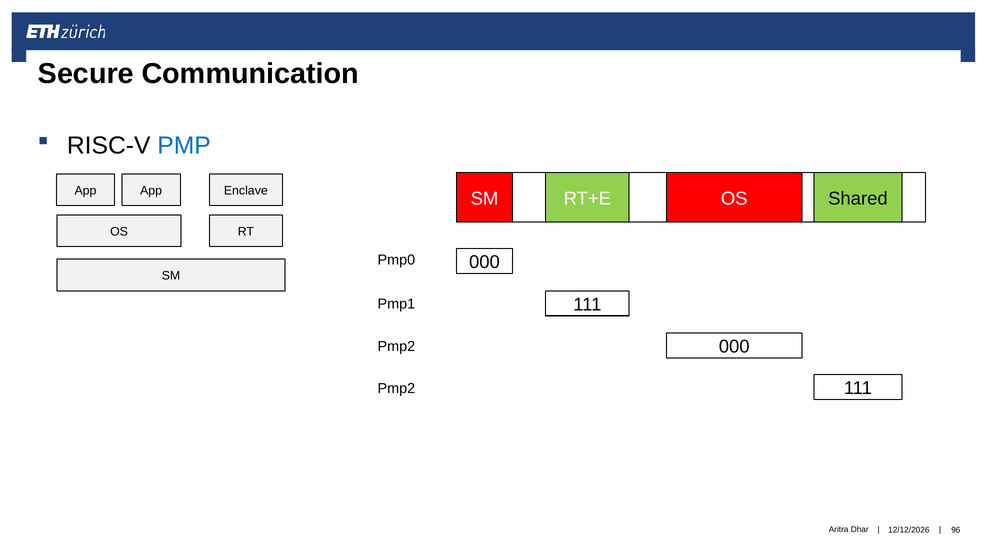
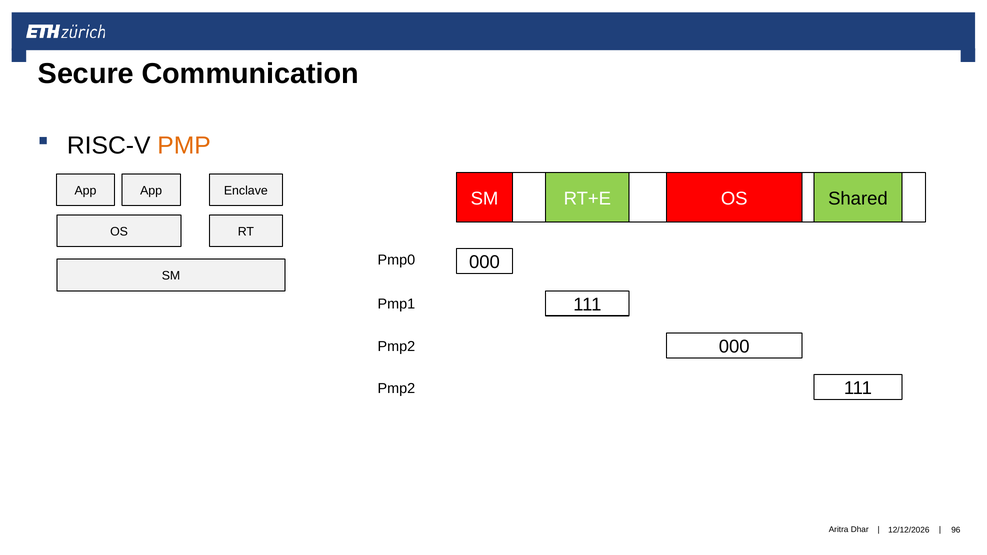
PMP colour: blue -> orange (184, 146)
